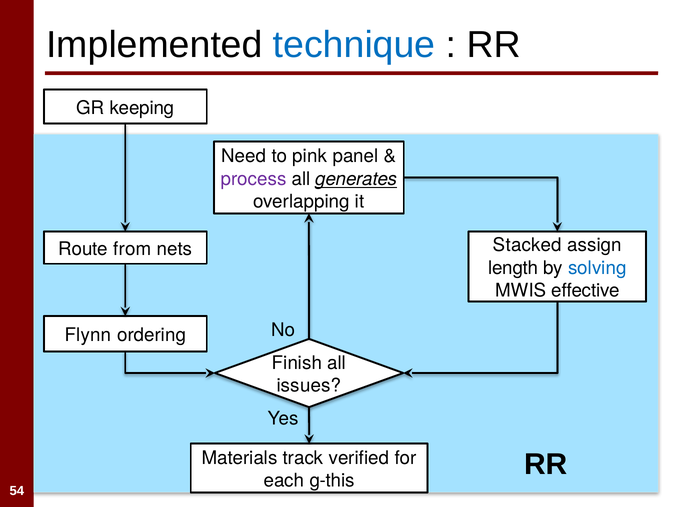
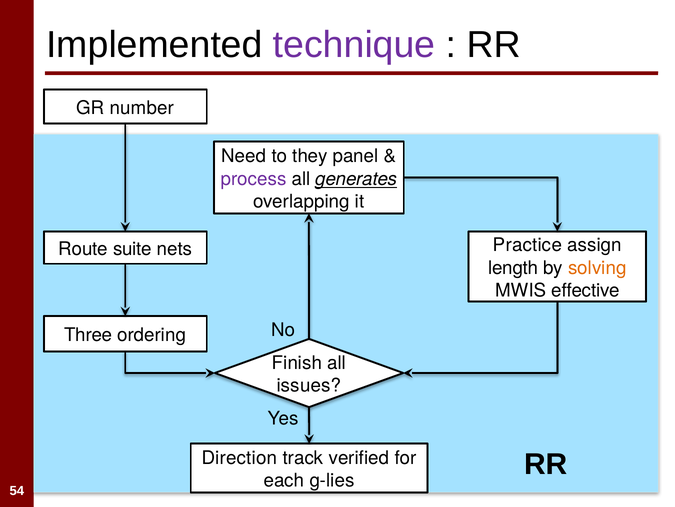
technique colour: blue -> purple (354, 45)
keeping: keeping -> number (142, 108)
pink: pink -> they (310, 156)
Stacked: Stacked -> Practice (527, 245)
from: from -> suite (132, 249)
solving colour: blue -> orange (597, 267)
Flynn: Flynn -> Three (88, 335)
Materials: Materials -> Direction (239, 457)
g-this: g-this -> g-lies (332, 480)
